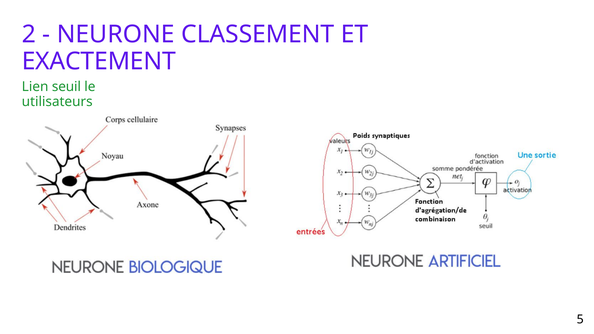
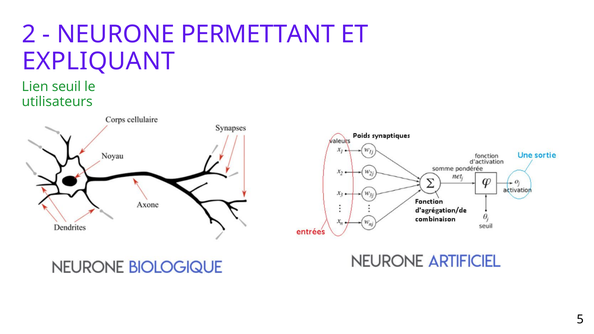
CLASSEMENT: CLASSEMENT -> PERMETTANT (258, 34)
EXACTEMENT: EXACTEMENT -> EXPLIQUANT (99, 61)
